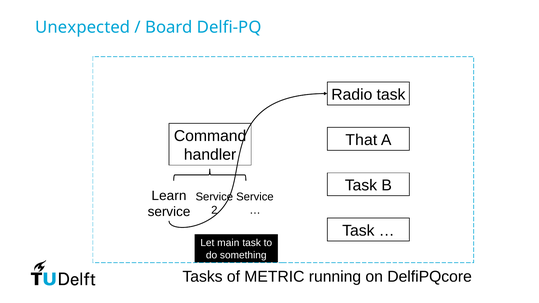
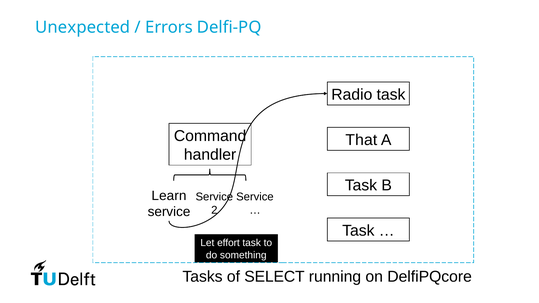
Board: Board -> Errors (169, 27)
main: main -> effort (228, 243)
METRIC: METRIC -> SELECT (274, 277)
